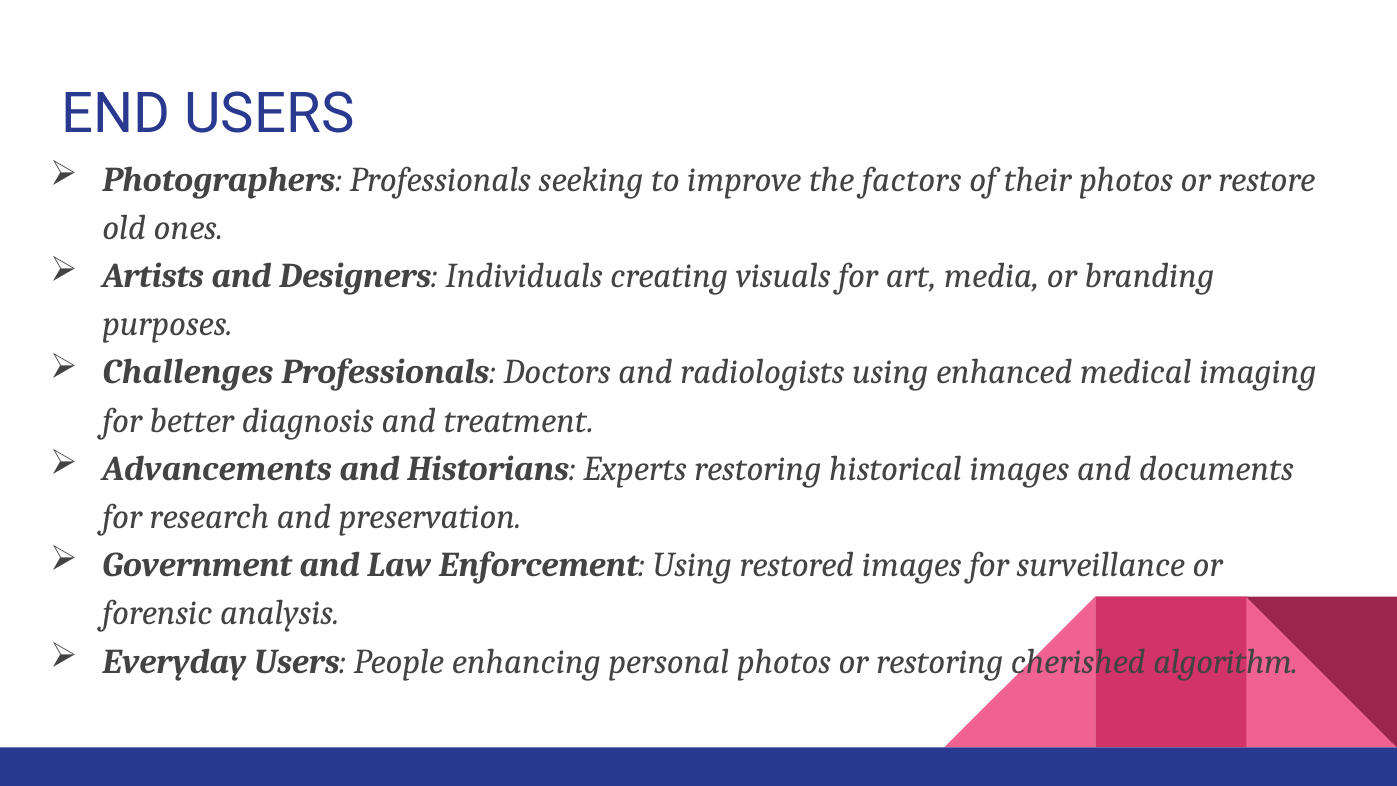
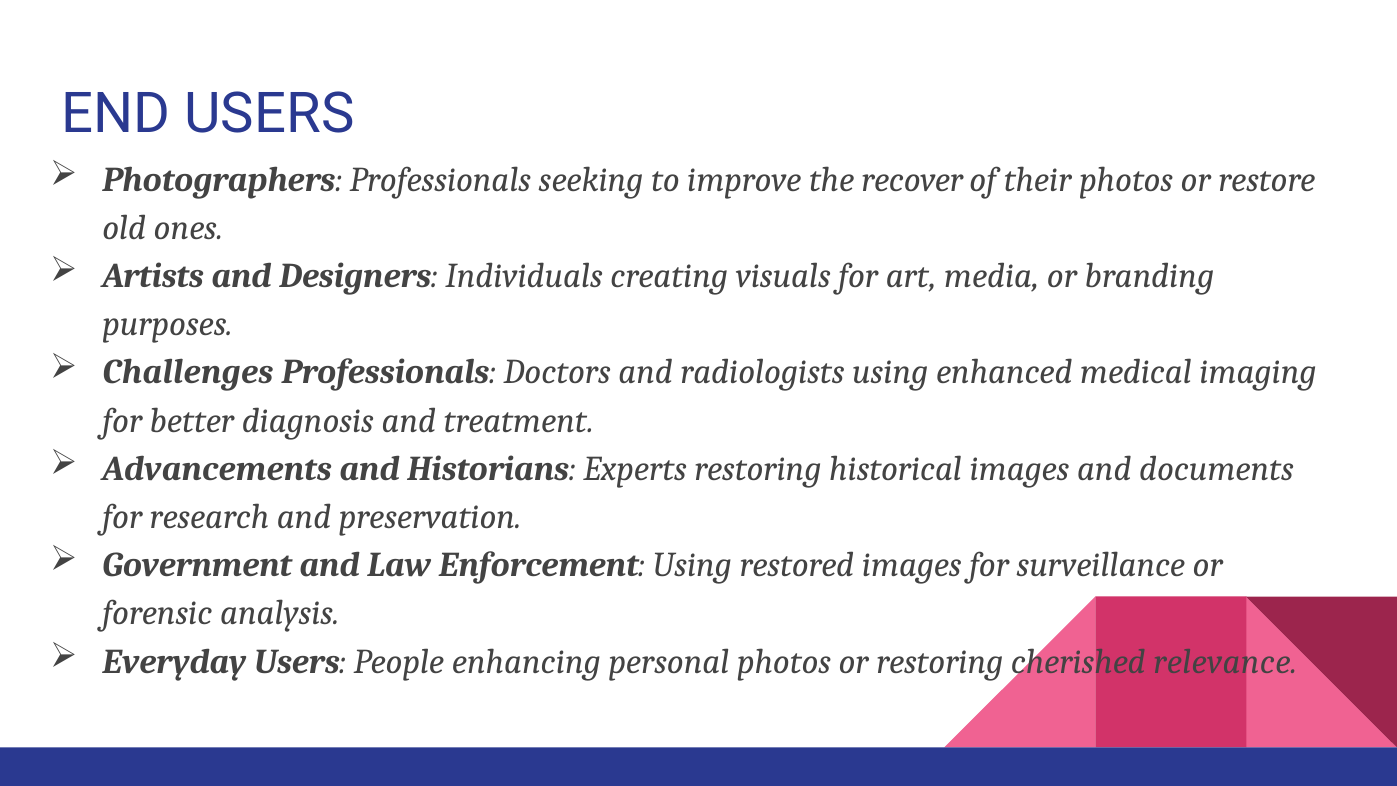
factors: factors -> recover (912, 180)
algorithm: algorithm -> relevance (1225, 661)
